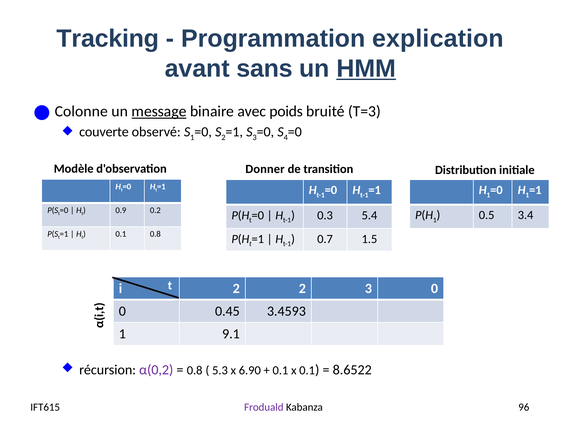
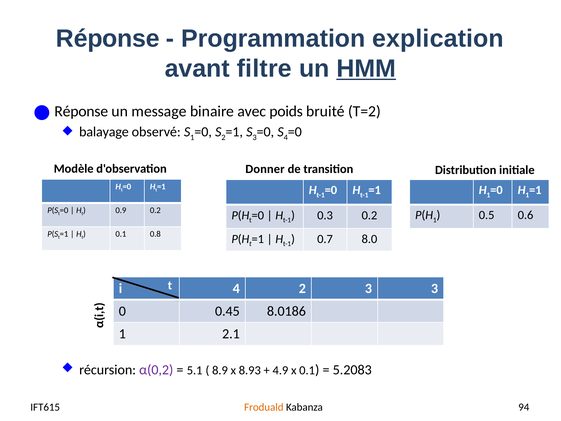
Tracking: Tracking -> Réponse (108, 39)
sans: sans -> filtre (264, 69)
Colonne: Colonne -> Réponse (81, 111)
message underline: present -> none (159, 111)
T=3: T=3 -> T=2 (364, 111)
couverte: couverte -> balayage (104, 132)
0.3 5.4: 5.4 -> 0.2 (369, 215)
3.4: 3.4 -> 0.6 (526, 215)
1.5: 1.5 -> 8.0 (369, 239)
2: 2 -> 4 (236, 288)
3 0: 0 -> 3 (435, 288)
3.4593: 3.4593 -> 8.0186 (286, 311)
9.1: 9.1 -> 2.1 (231, 334)
0.8: 0.8 -> 5.1 (195, 370)
5.3: 5.3 -> 8.9 (220, 370)
6.90: 6.90 -> 8.93 (250, 370)
0.1: 0.1 -> 4.9 (280, 370)
8.6522: 8.6522 -> 5.2083 (352, 370)
Froduald colour: purple -> orange (264, 407)
96: 96 -> 94 (524, 407)
